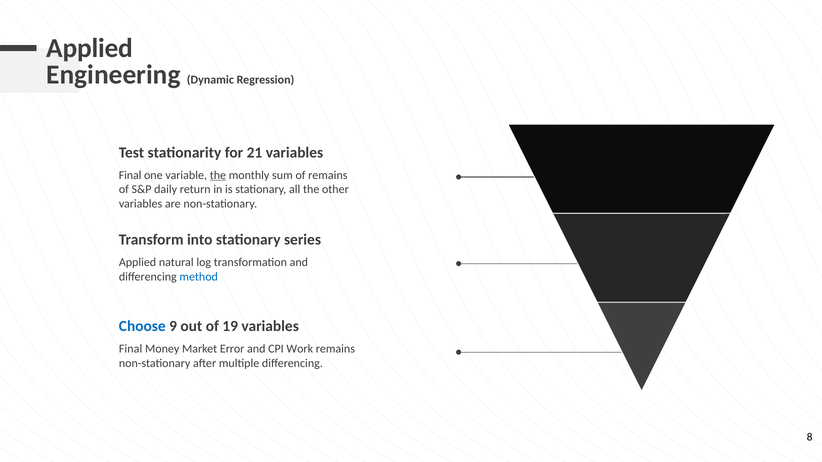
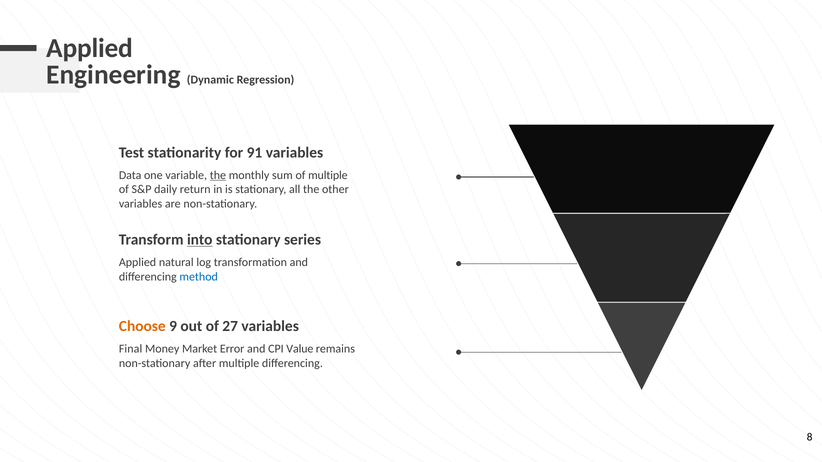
21: 21 -> 91 (254, 153)
Final: Final -> Data (130, 175)
of remains: remains -> multiple (328, 175)
into underline: none -> present (200, 240)
Choose colour: blue -> orange (142, 326)
19: 19 -> 27 (230, 326)
Work: Work -> Value (300, 349)
